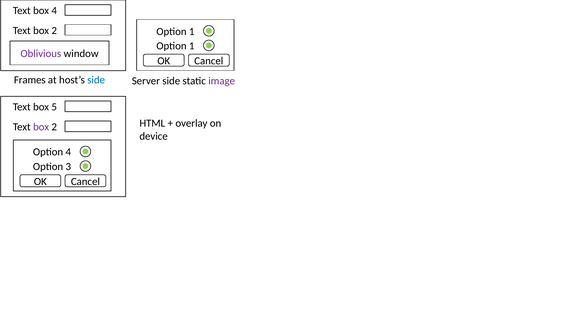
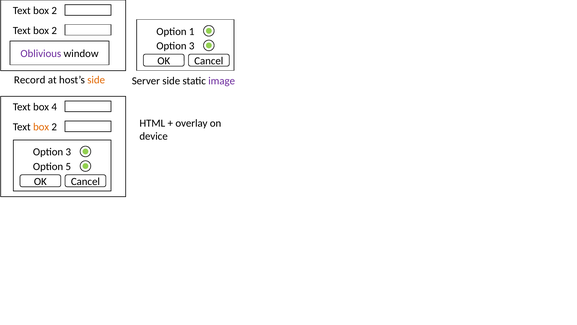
4: 4 -> 2 (54, 11)
1: 1 -> 3 (192, 46)
Frames: Frames -> Record (30, 80)
side colour: blue -> orange (96, 80)
5: 5 -> 4 (54, 107)
box colour: purple -> orange (41, 127)
4: 4 -> 3 (68, 152)
3: 3 -> 5 (68, 166)
